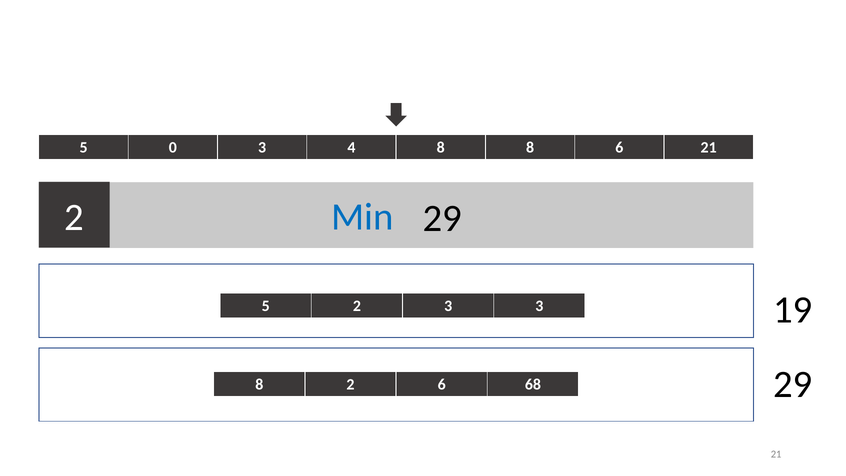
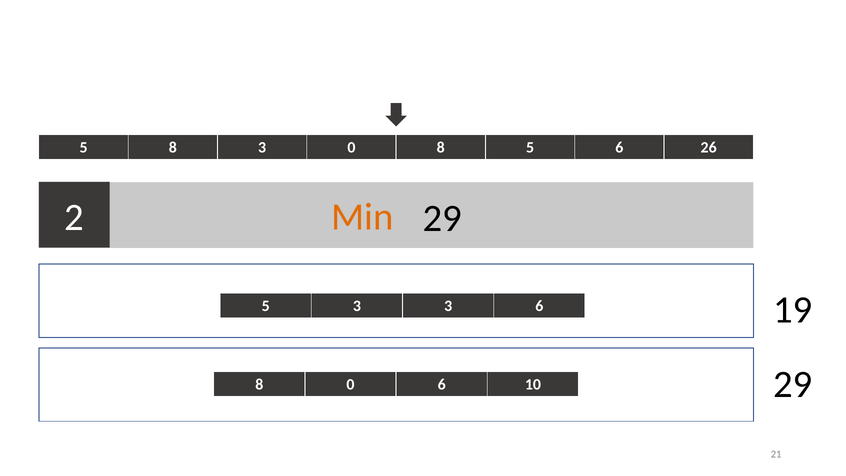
5 0: 0 -> 8 (173, 148)
3 4: 4 -> 0 (351, 148)
8 8: 8 -> 5 (530, 148)
6 21: 21 -> 26 (709, 148)
Min colour: blue -> orange (362, 217)
5 2: 2 -> 3 (357, 306)
3 3: 3 -> 6 (539, 306)
8 2: 2 -> 0 (351, 385)
68: 68 -> 10 (533, 385)
